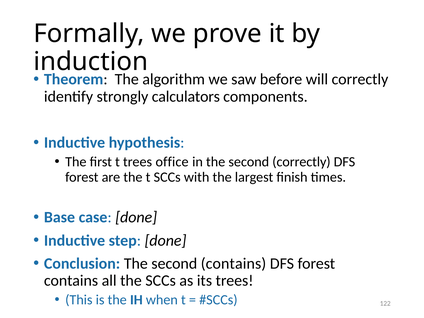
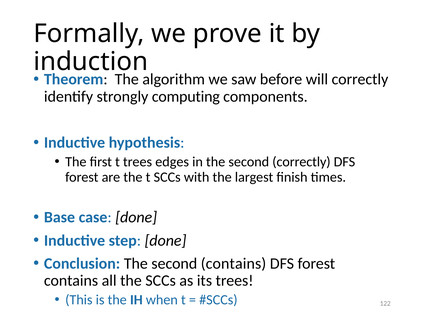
calculators: calculators -> computing (186, 96)
office: office -> edges (172, 162)
